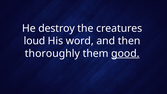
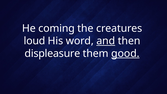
destroy: destroy -> coming (57, 28)
and underline: none -> present (106, 41)
thoroughly: thoroughly -> displeasure (52, 53)
